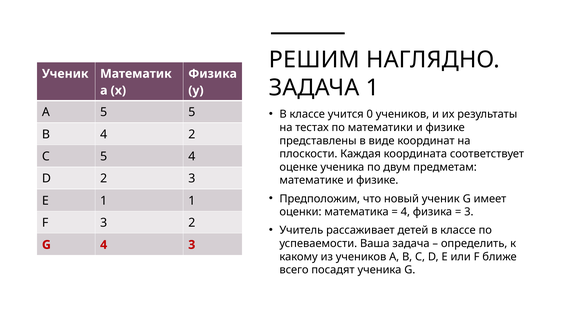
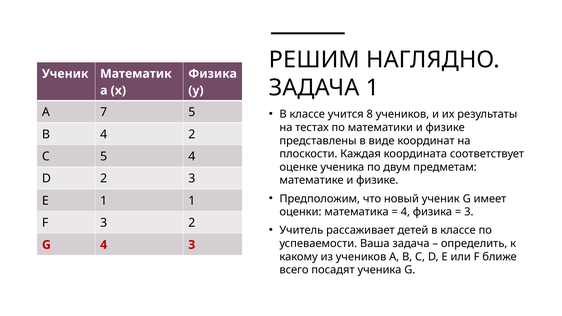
0: 0 -> 8 (370, 114)
A 5: 5 -> 7 (104, 112)
